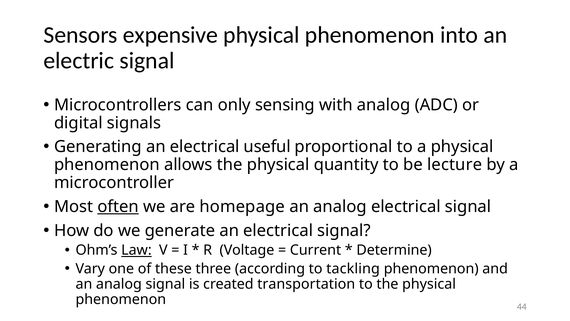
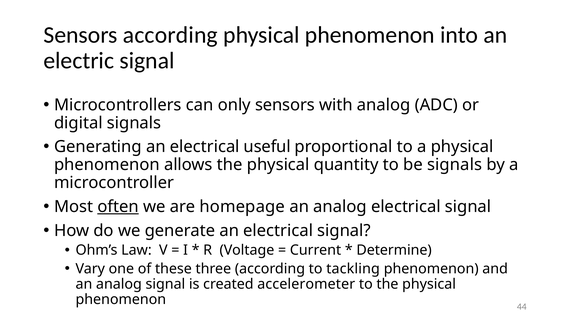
Sensors expensive: expensive -> according (170, 35)
only sensing: sensing -> sensors (285, 105)
be lecture: lecture -> signals (455, 165)
Law underline: present -> none (136, 250)
transportation: transportation -> accelerometer (306, 284)
